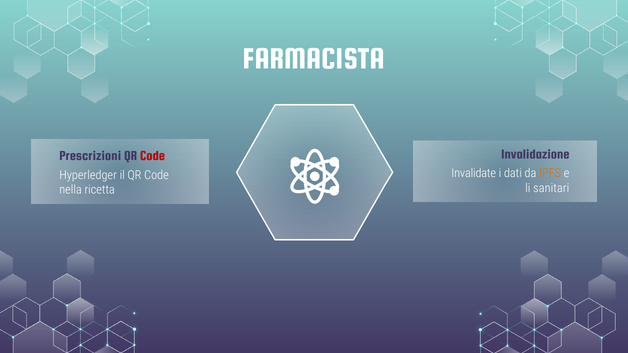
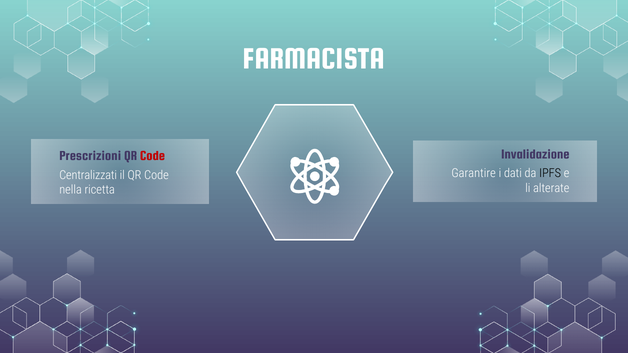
Invalidate: Invalidate -> Garantire (474, 174)
IPFS colour: orange -> black (550, 174)
Hyperledger: Hyperledger -> Centralizzati (88, 175)
sanitari: sanitari -> alterate (551, 188)
